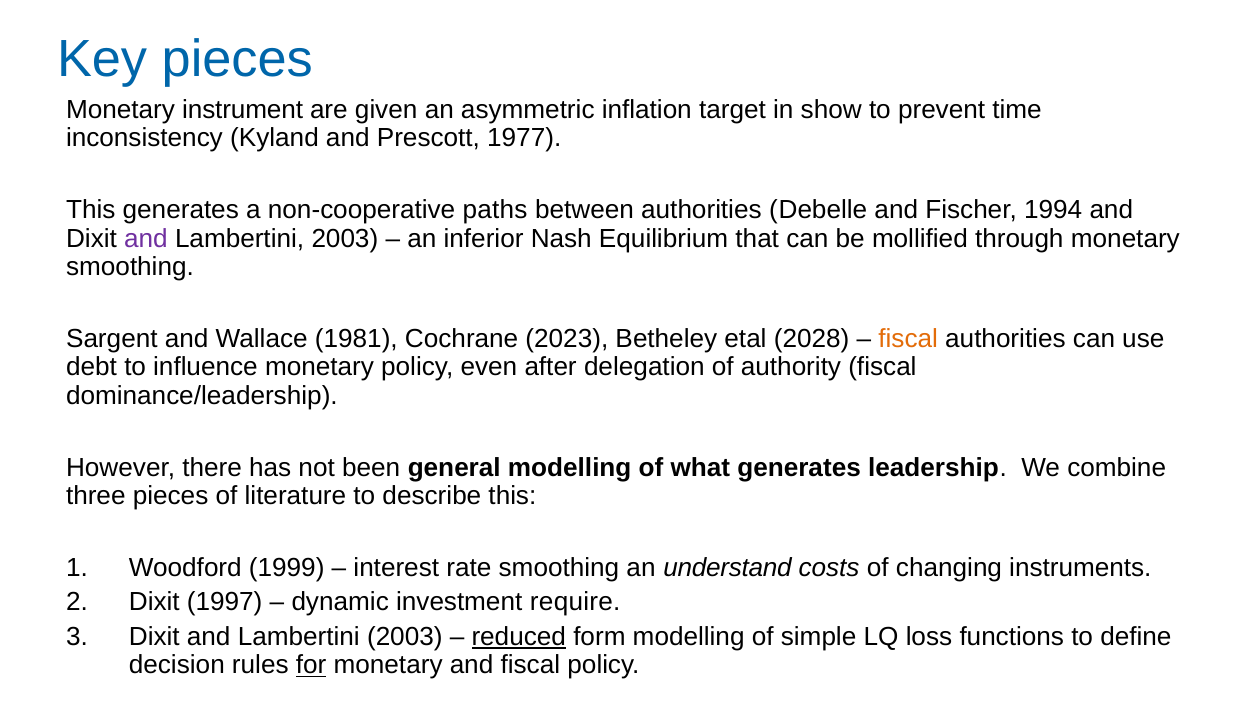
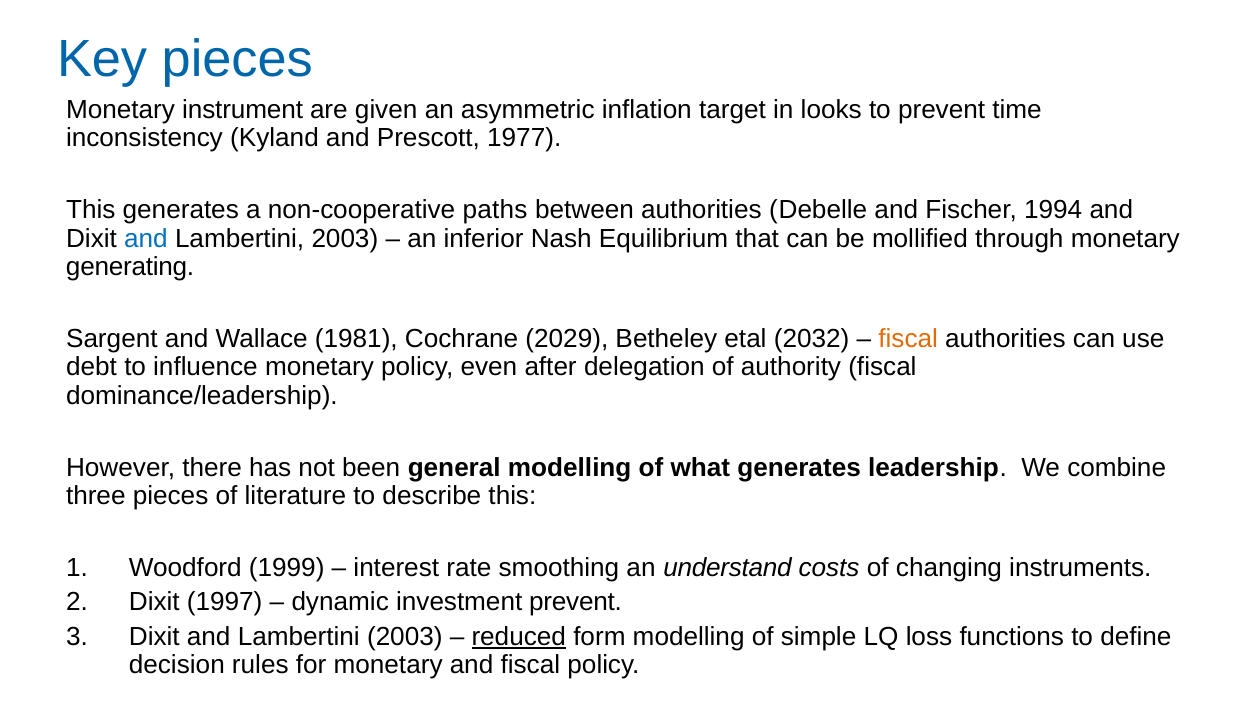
show: show -> looks (831, 110)
and colour: purple -> blue (146, 239)
smoothing: smoothing -> generating (130, 267)
2023: 2023 -> 2029 (567, 339)
2028: 2028 -> 2032 (812, 339)
investment require: require -> prevent (575, 603)
for underline: present -> none (311, 666)
